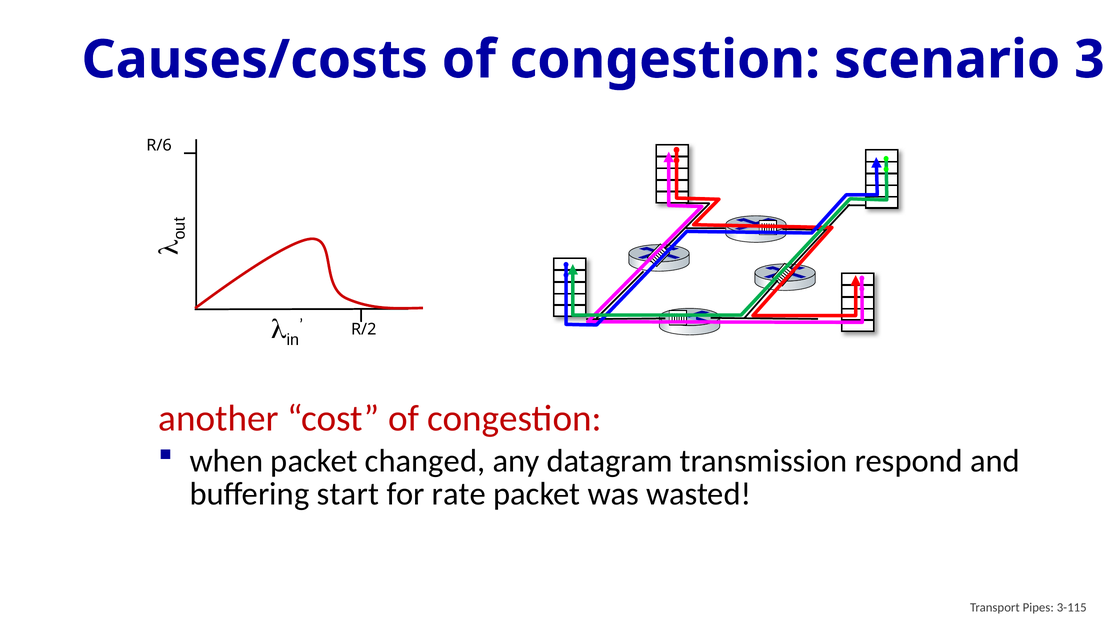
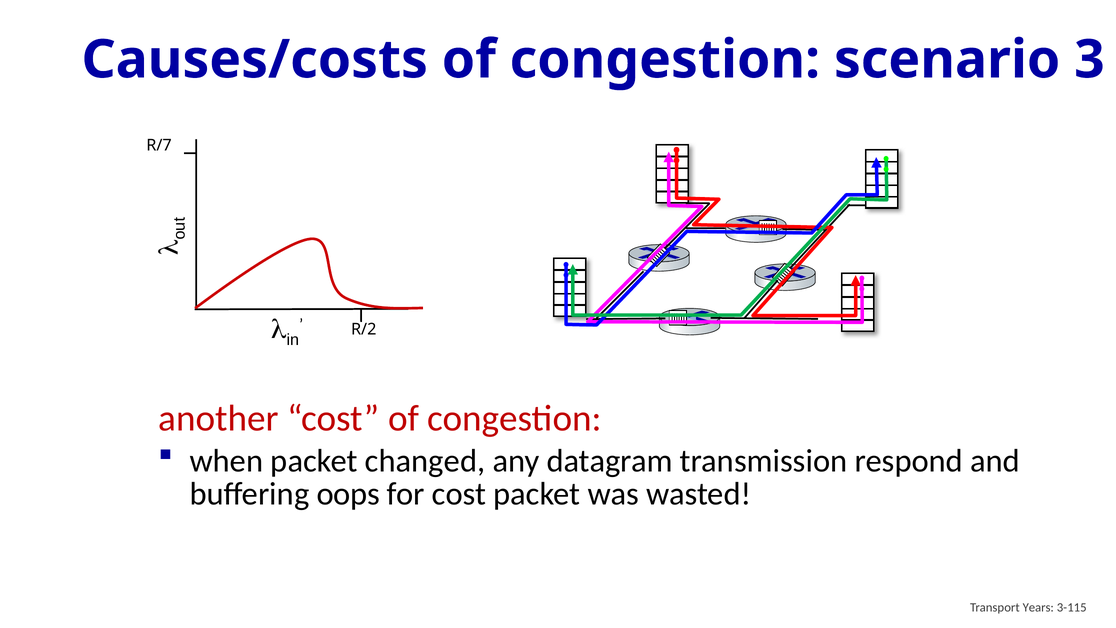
R/6: R/6 -> R/7 (159, 145)
start: start -> oops (348, 494)
for rate: rate -> cost (459, 494)
Pipes: Pipes -> Years (1038, 607)
